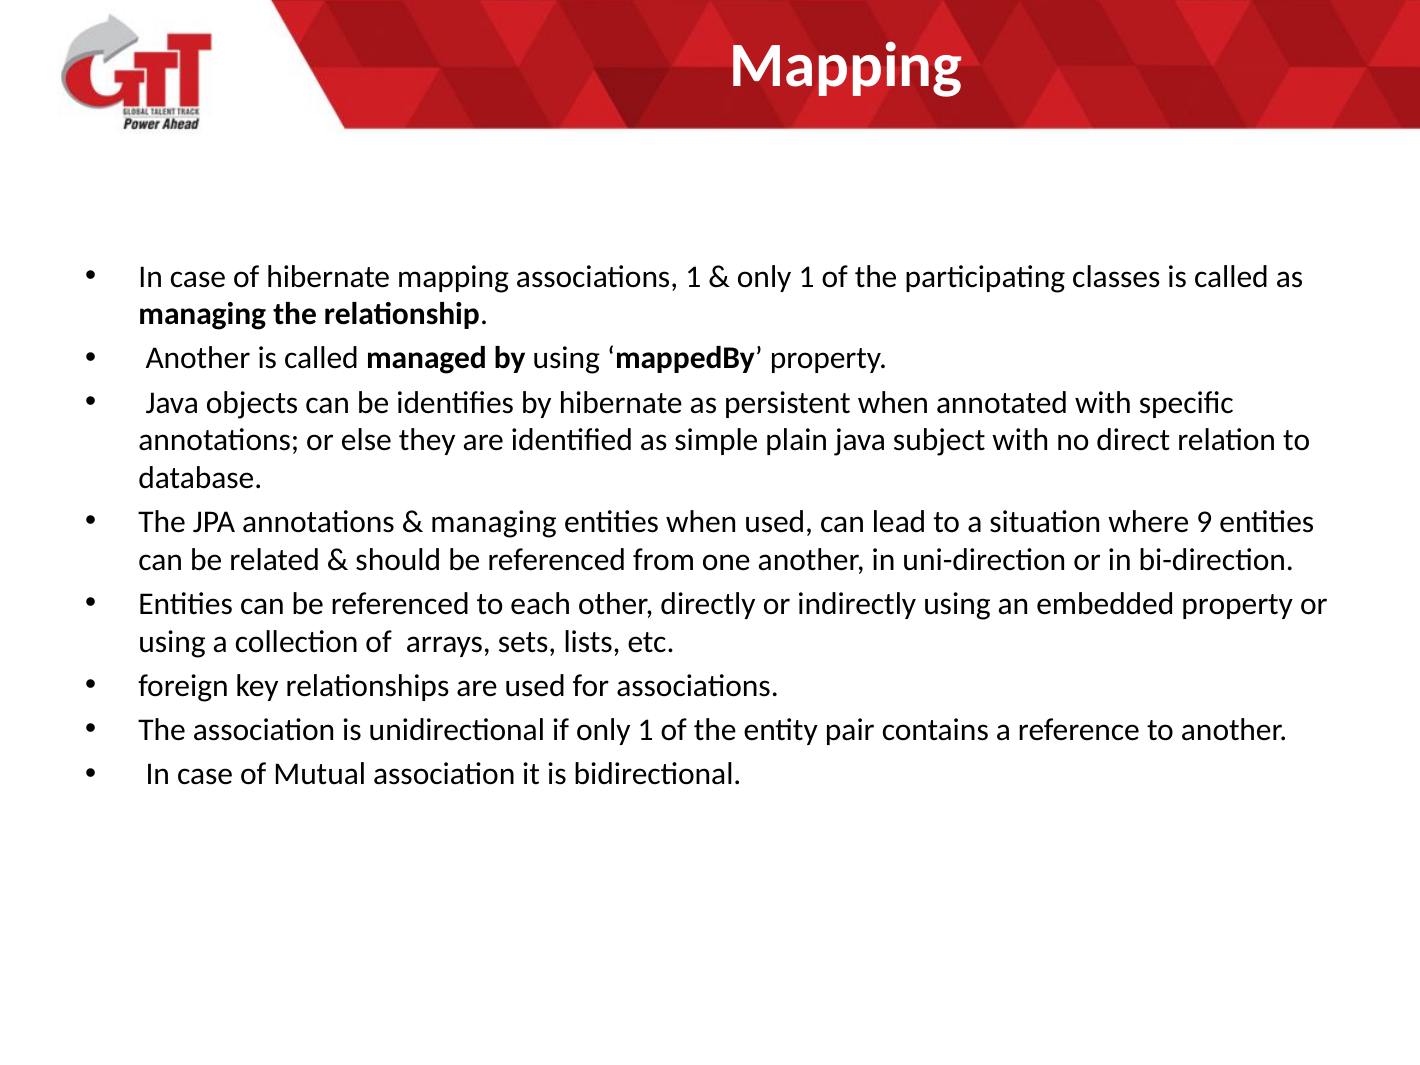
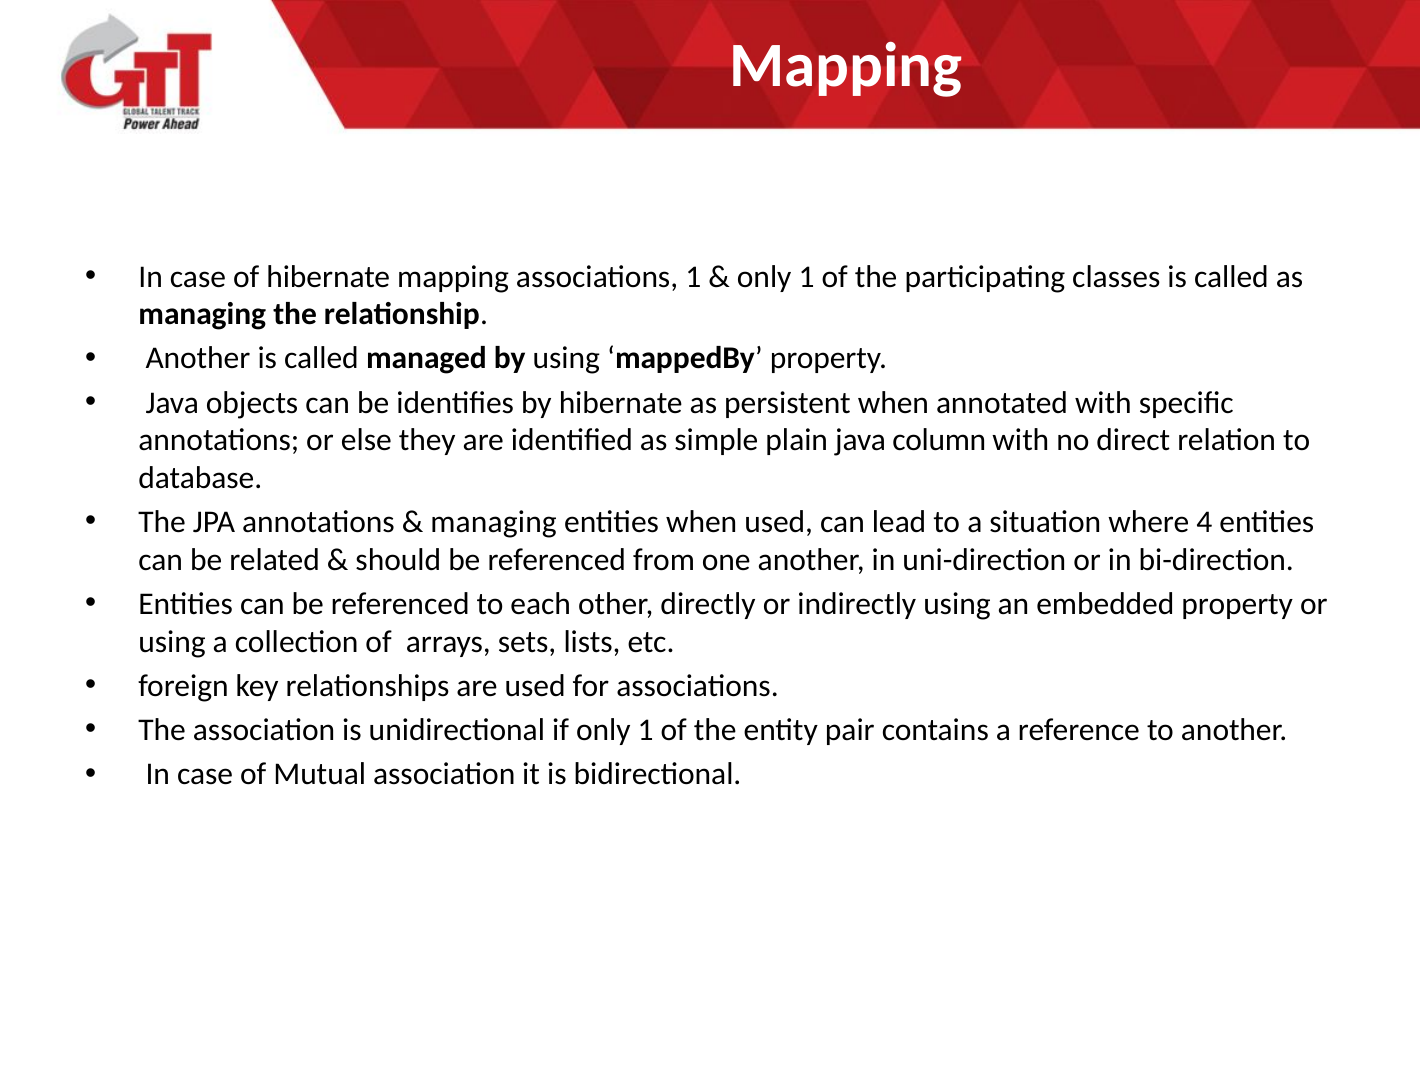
subject: subject -> column (939, 440)
9: 9 -> 4 (1204, 522)
